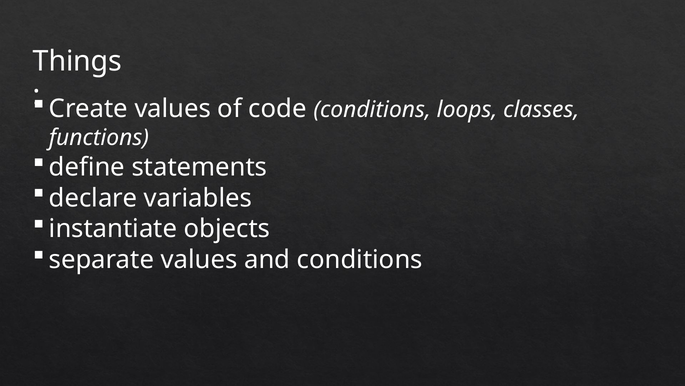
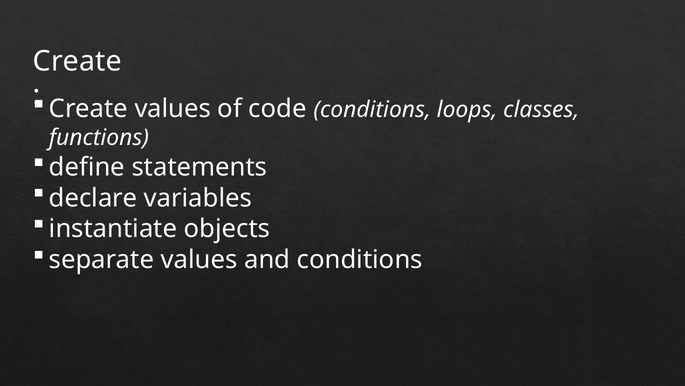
Things: Things -> Create (77, 61)
